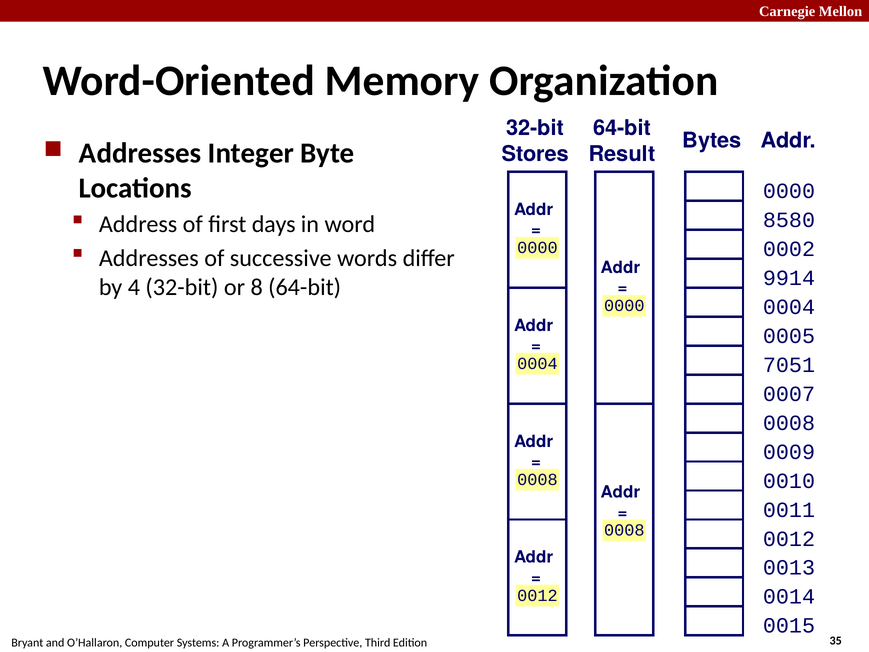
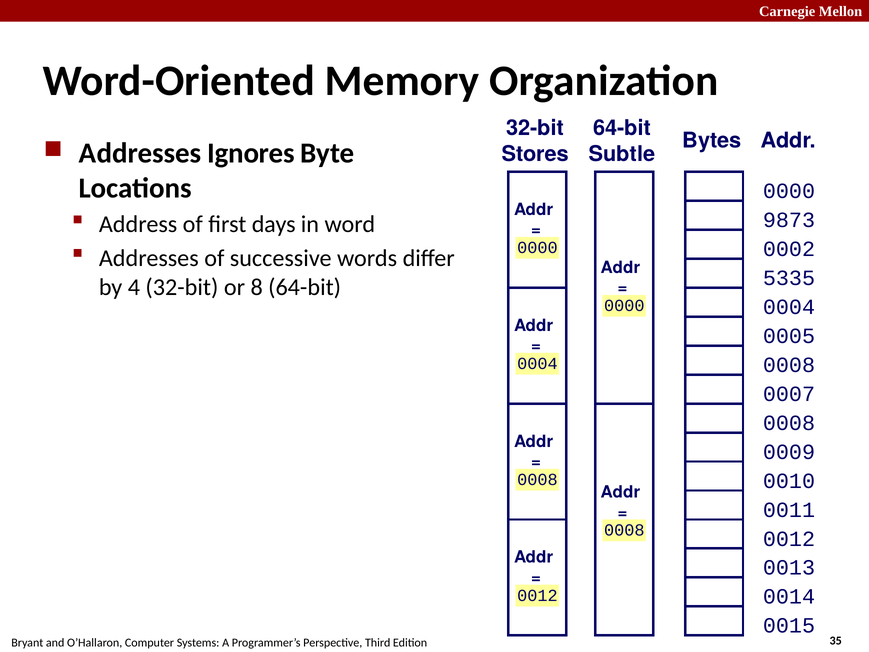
Integer: Integer -> Ignores (251, 153)
Result: Result -> Subtle (622, 154)
8580: 8580 -> 9873 (789, 220)
9914: 9914 -> 5335 (789, 278)
7051: 7051 -> 0008 (789, 365)
